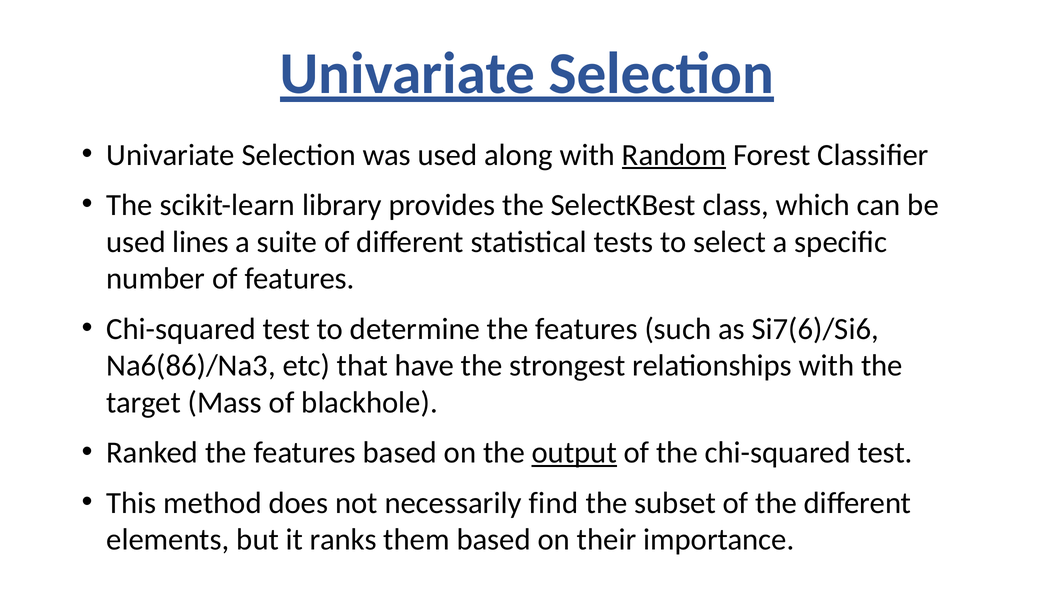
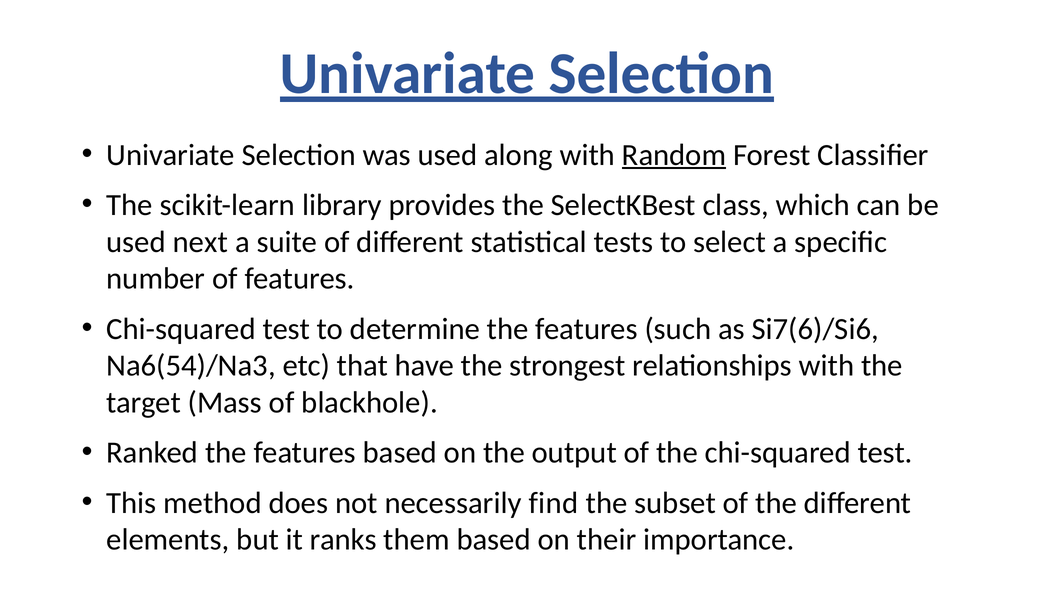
lines: lines -> next (200, 242)
Na6(86)/Na3: Na6(86)/Na3 -> Na6(54)/Na3 (191, 366)
output underline: present -> none (574, 453)
